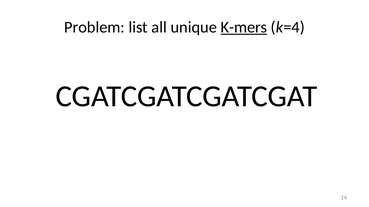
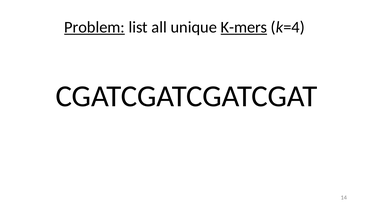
Problem underline: none -> present (95, 27)
